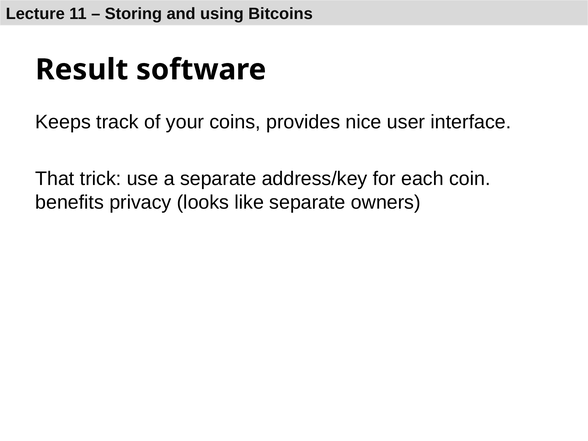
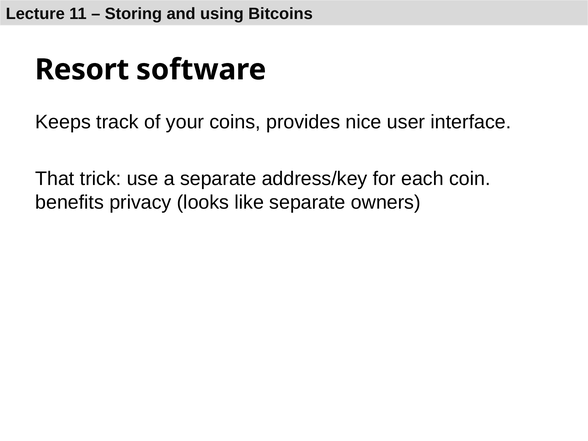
Result: Result -> Resort (82, 70)
